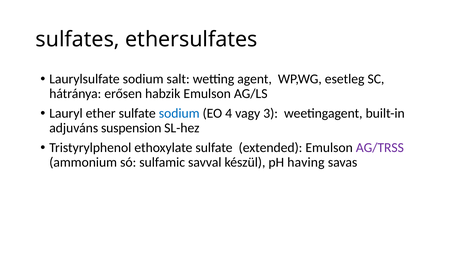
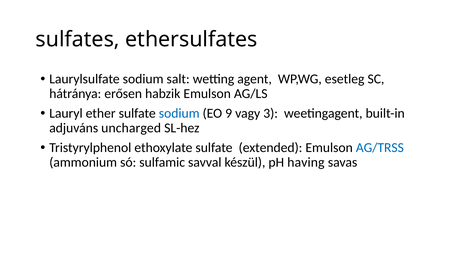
4: 4 -> 9 (229, 113)
suspension: suspension -> uncharged (131, 128)
AG/TRSS colour: purple -> blue (380, 148)
